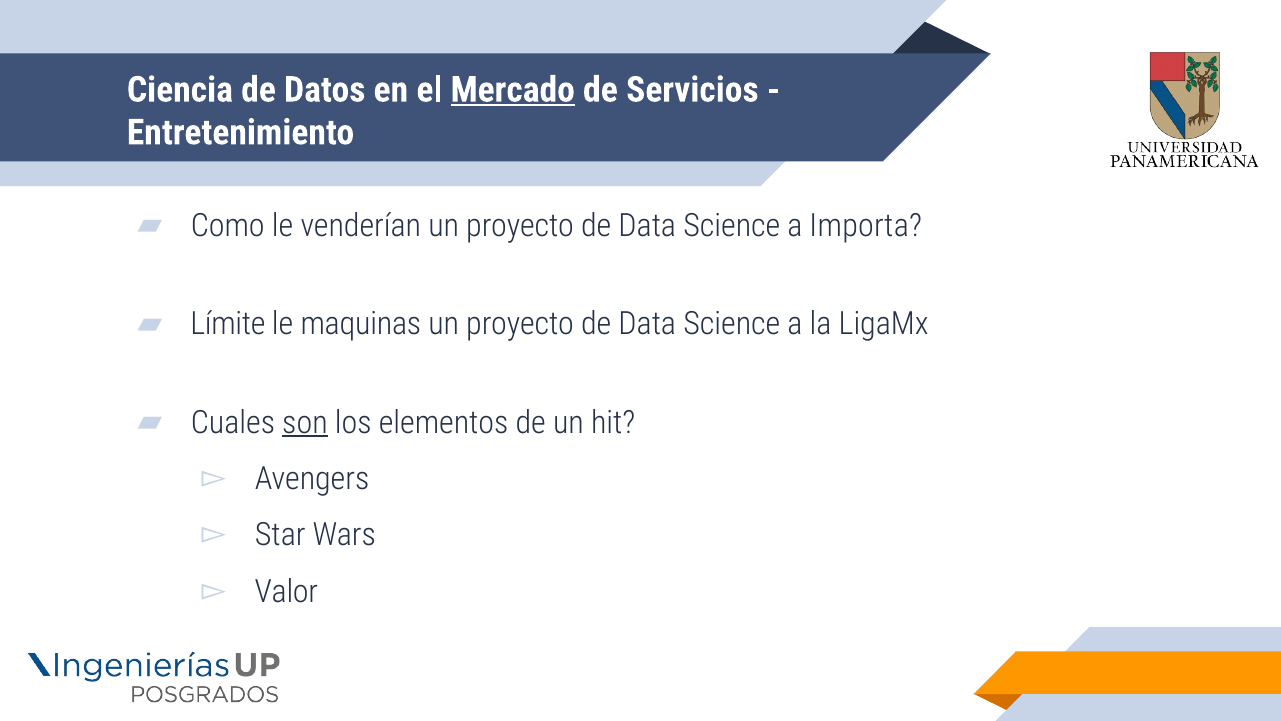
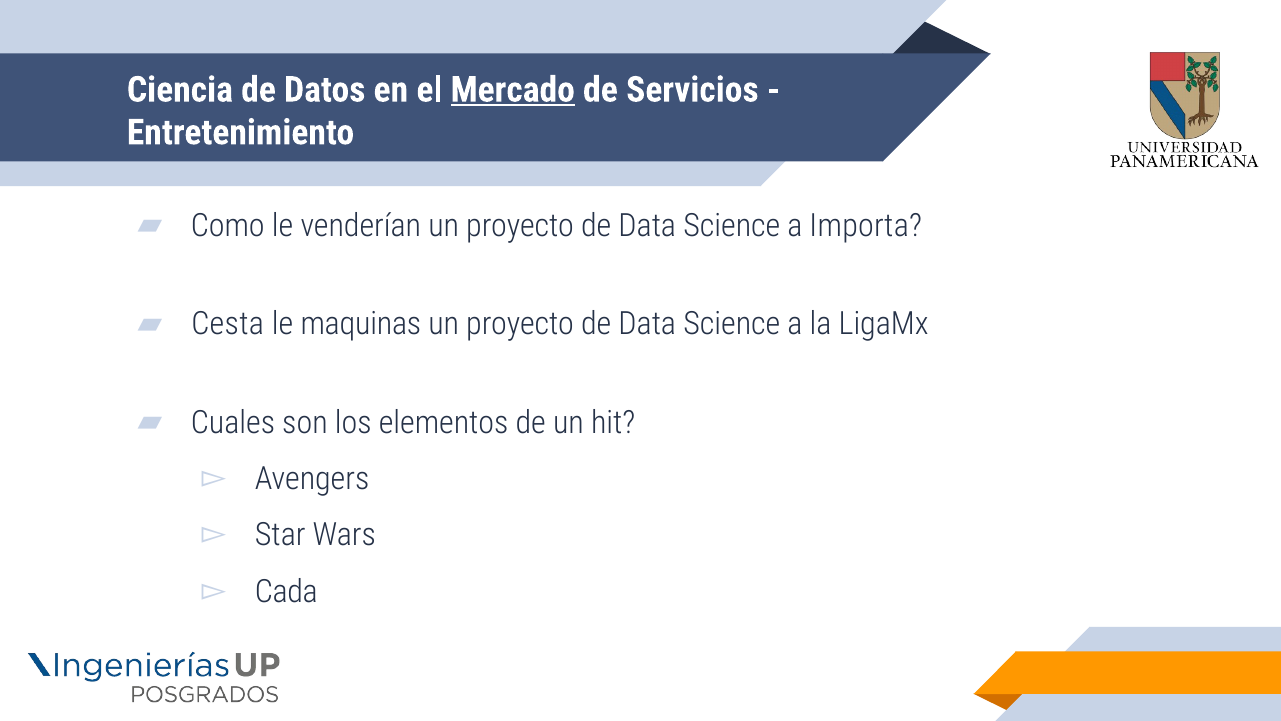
Límite: Límite -> Cesta (228, 324)
son underline: present -> none (305, 422)
Valor: Valor -> Cada (286, 591)
